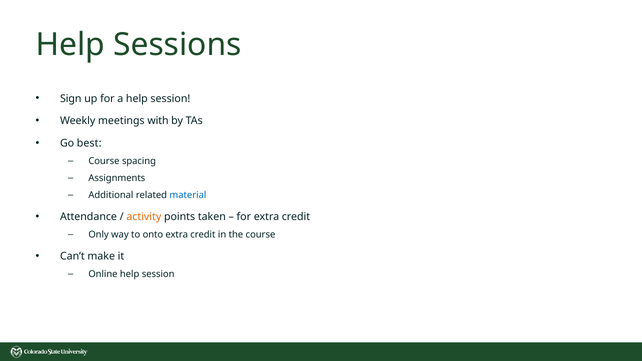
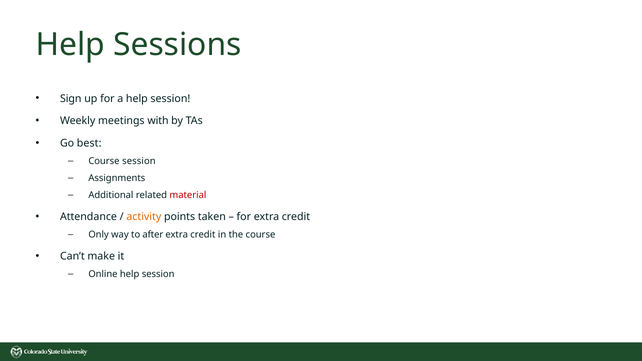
Course spacing: spacing -> session (139, 161)
material colour: blue -> red (188, 195)
onto: onto -> after (153, 235)
